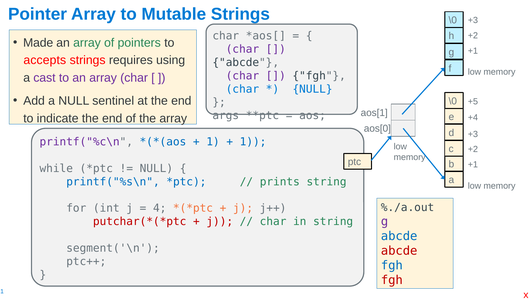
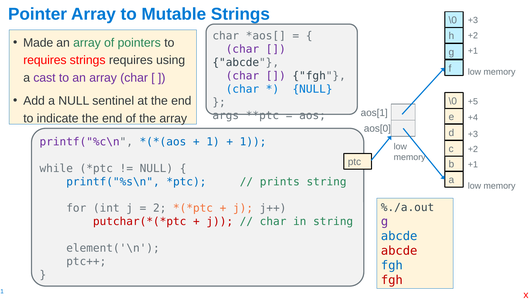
accepts: accepts -> requires (45, 60)
4: 4 -> 2 (160, 208)
segment('\n: segment('\n -> element('\n (113, 248)
